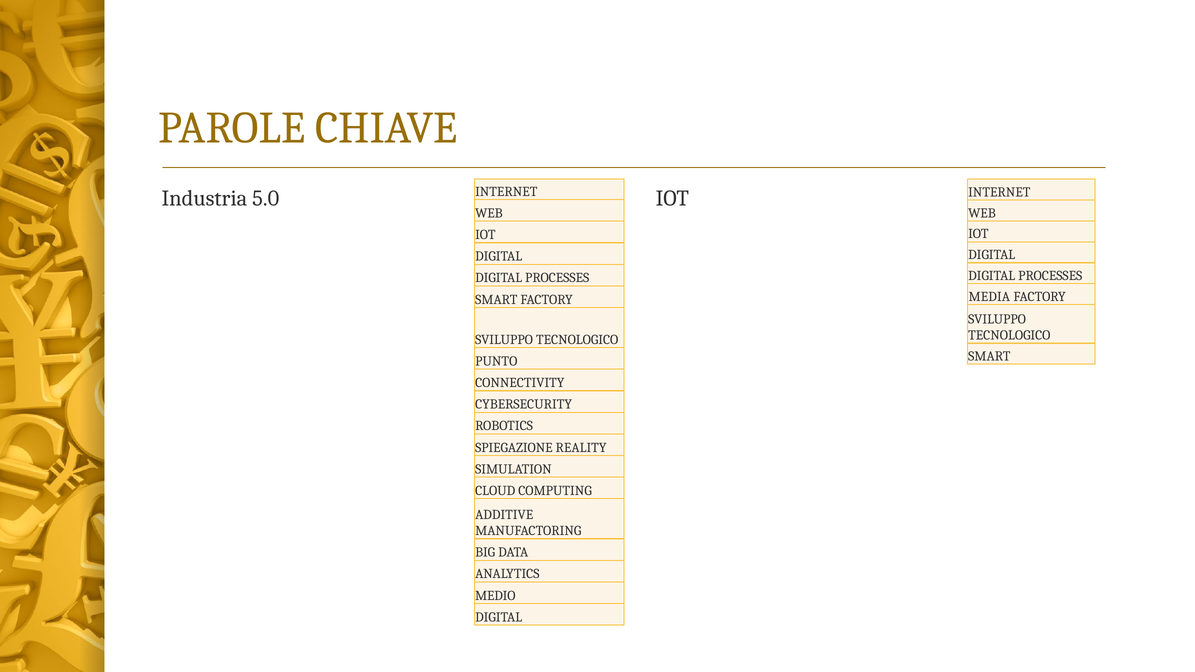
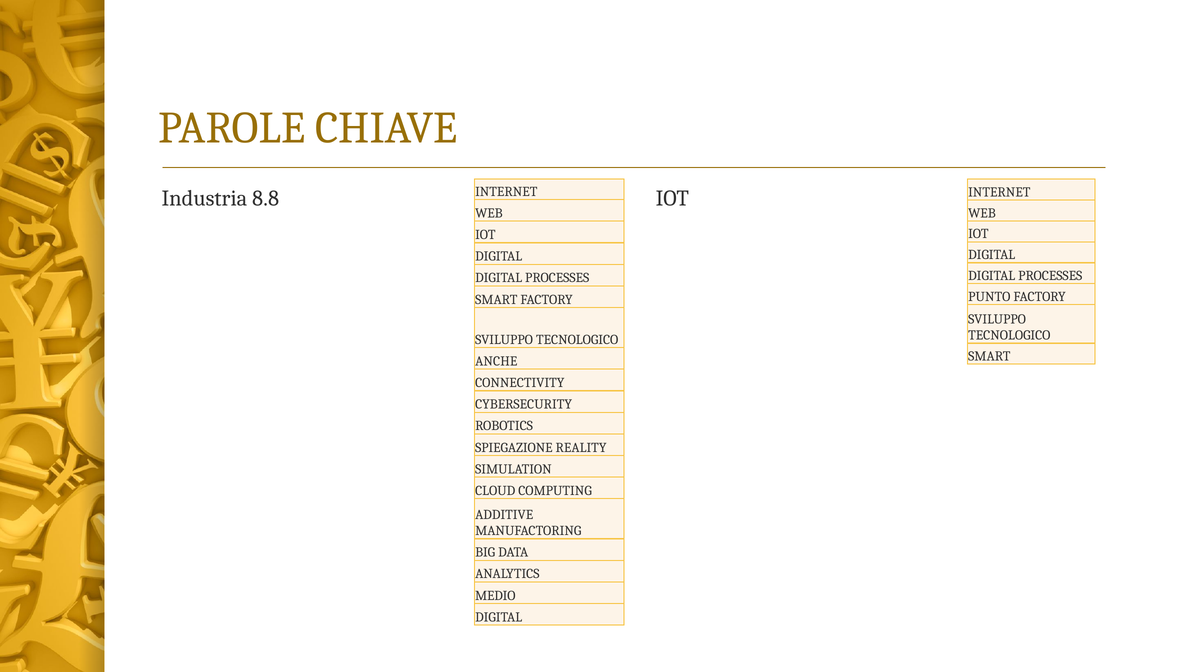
5.0: 5.0 -> 8.8 (266, 199)
MEDIA: MEDIA -> PUNTO (989, 297)
PUNTO: PUNTO -> ANCHE (496, 361)
